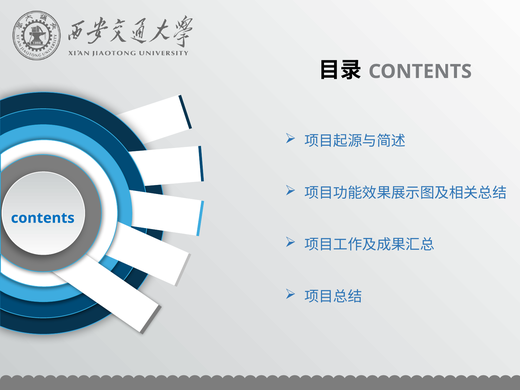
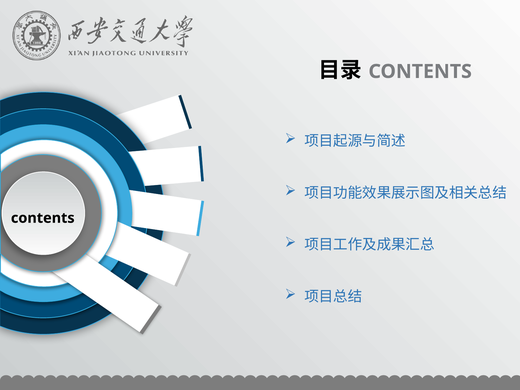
contents colour: blue -> black (43, 218)
